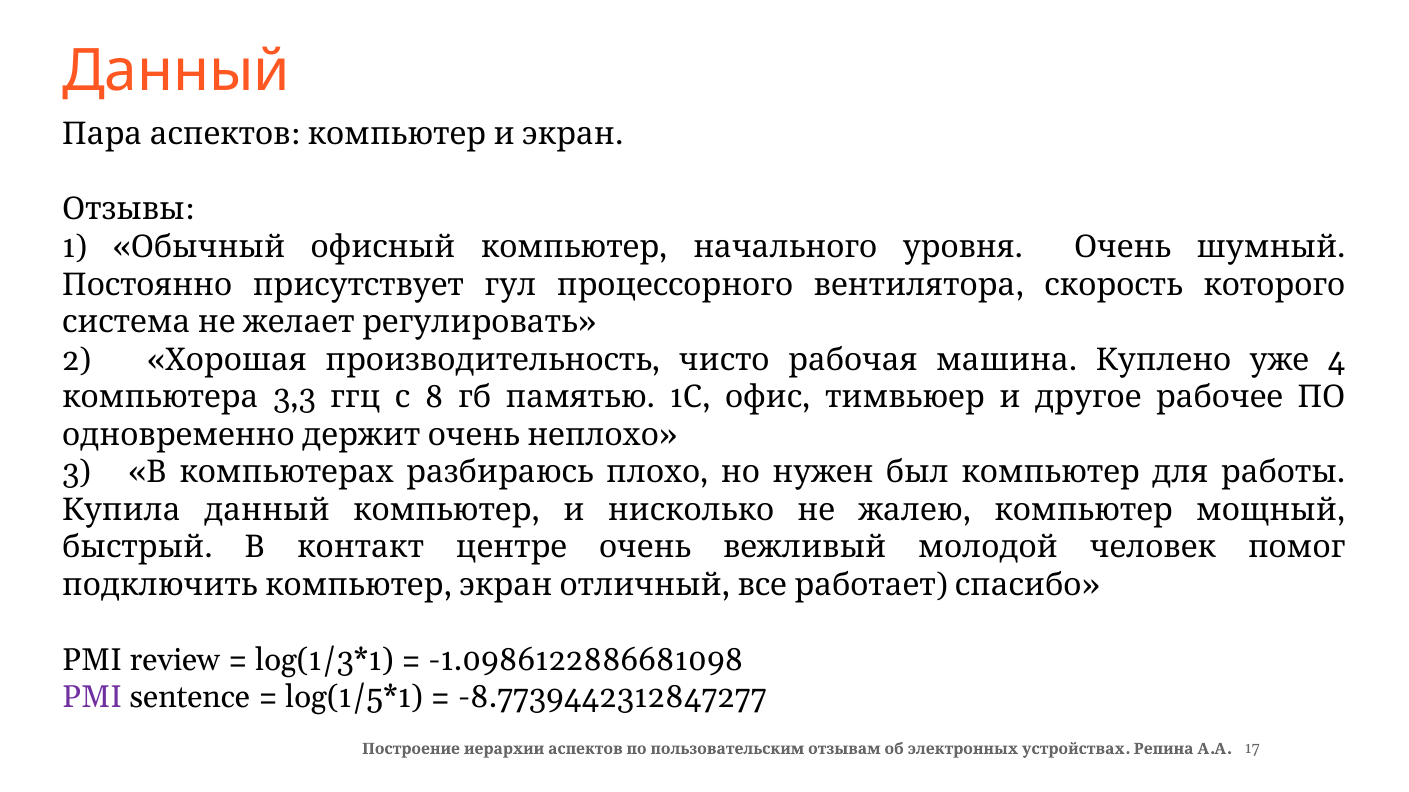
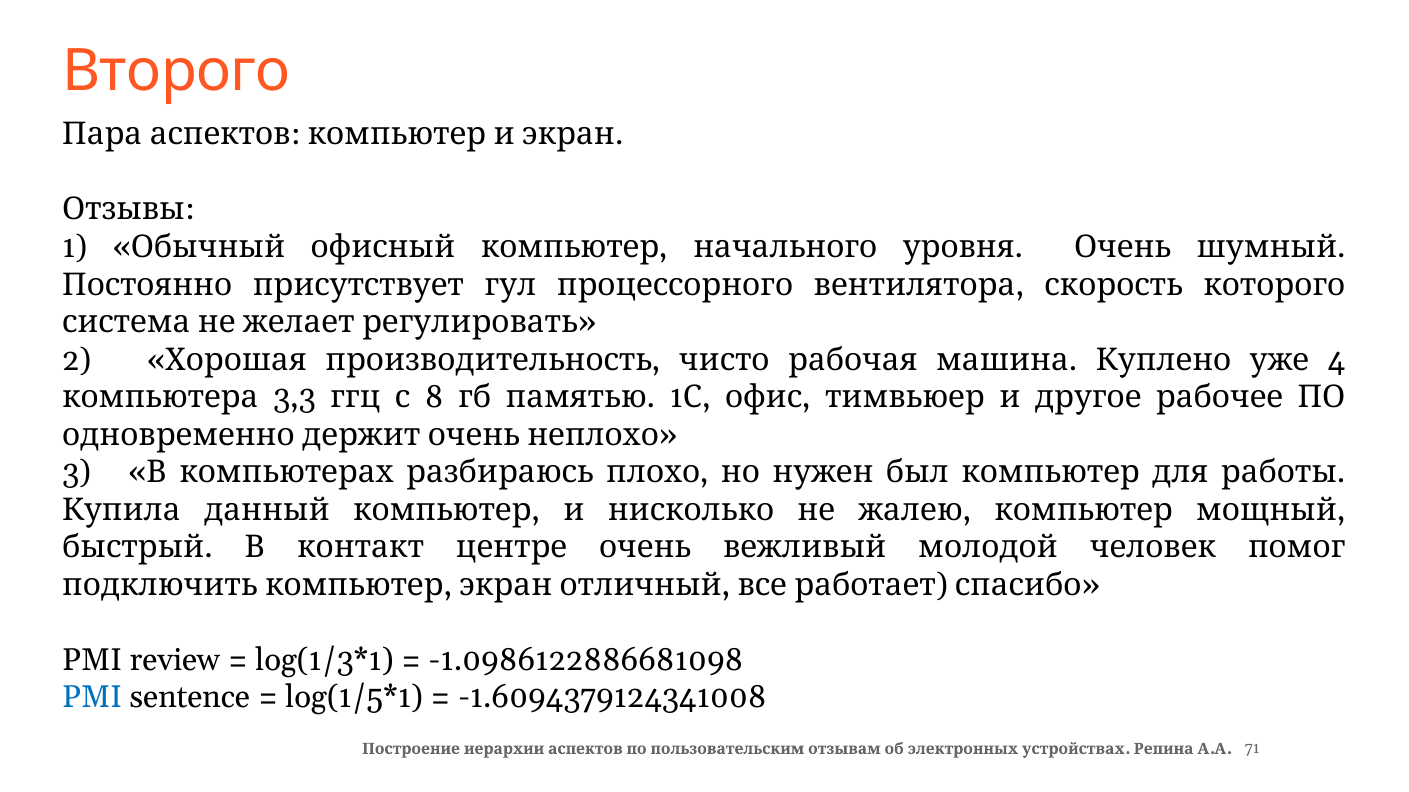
Данный: Данный -> Второго (176, 72)
PMI colour: purple -> blue (92, 698)
-8.7739442312847277: -8.7739442312847277 -> -1.6094379124341008 (612, 698)
17: 17 -> 71 (1252, 749)
